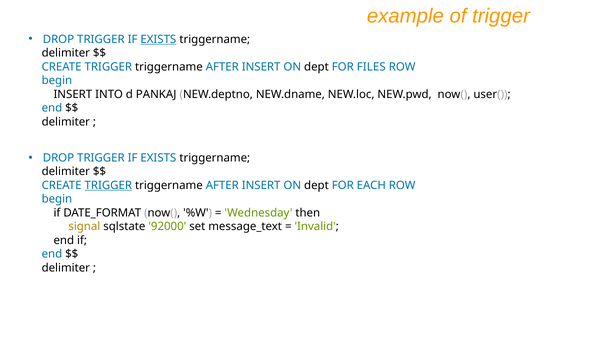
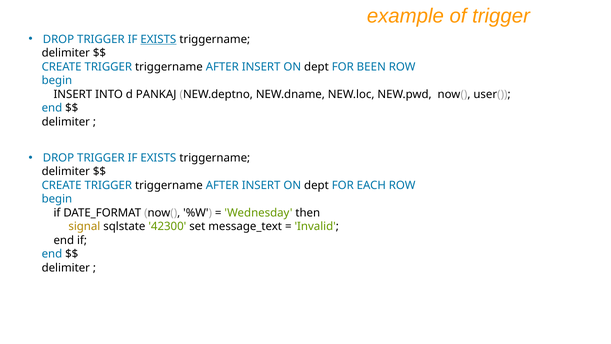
FILES: FILES -> BEEN (371, 67)
TRIGGER underline: present -> none (108, 185)
92000: 92000 -> 42300 (167, 226)
